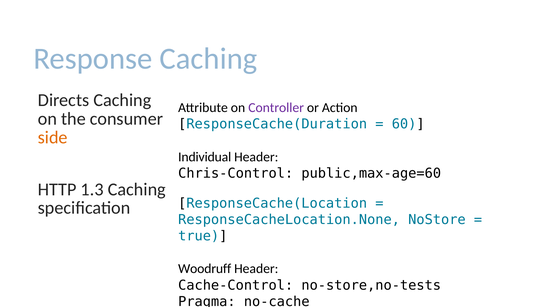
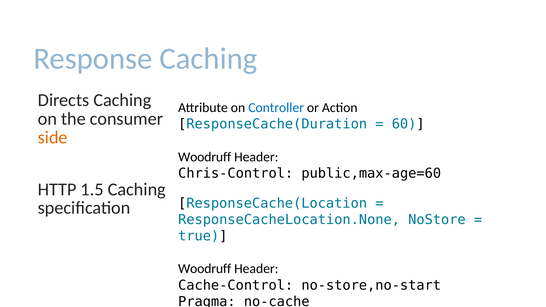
Controller colour: purple -> blue (276, 108)
Individual: Individual -> Woodruff (205, 157)
1.3: 1.3 -> 1.5 (92, 189)
no-store,no-tests: no-store,no-tests -> no-store,no-start (371, 285)
